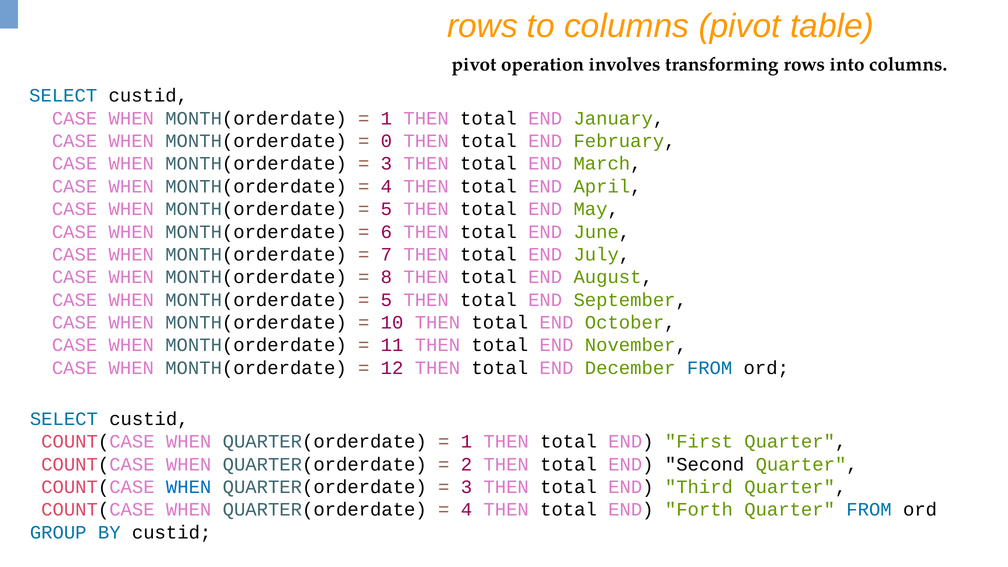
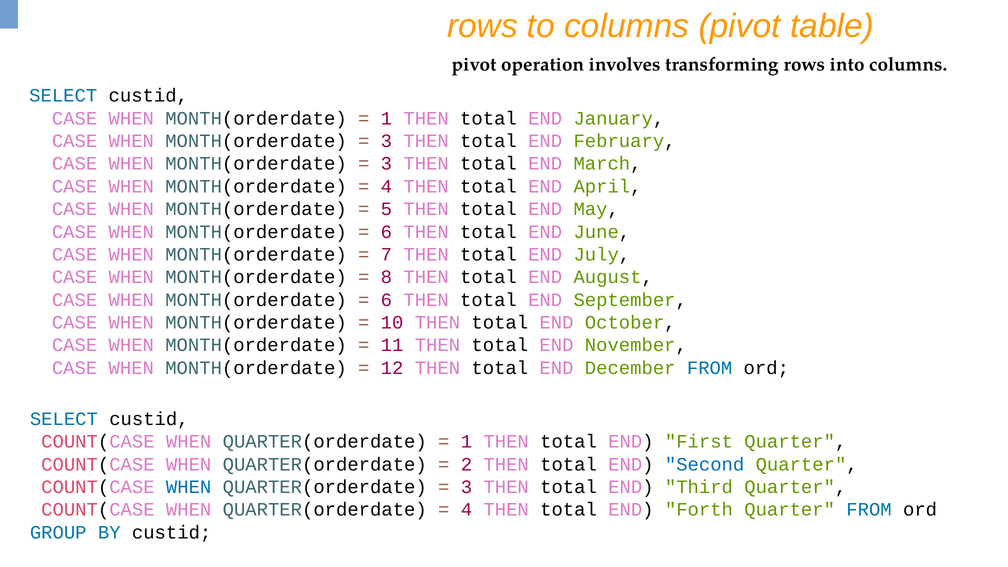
0: 0 -> 3 (386, 141)
5: 5 -> 6 (386, 300)
Second colour: black -> blue (705, 464)
